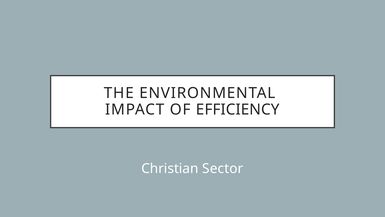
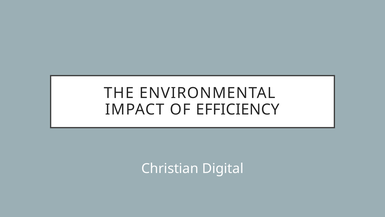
Sector: Sector -> Digital (223, 168)
